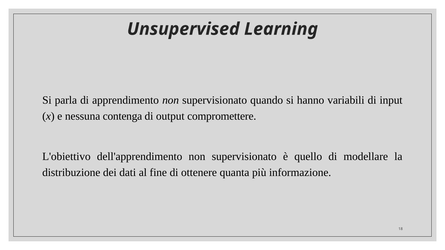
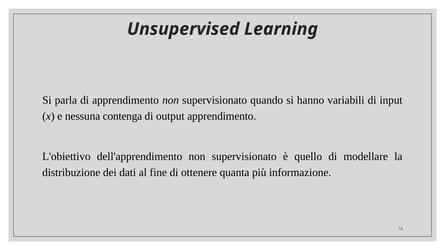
output compromettere: compromettere -> apprendimento (222, 116)
